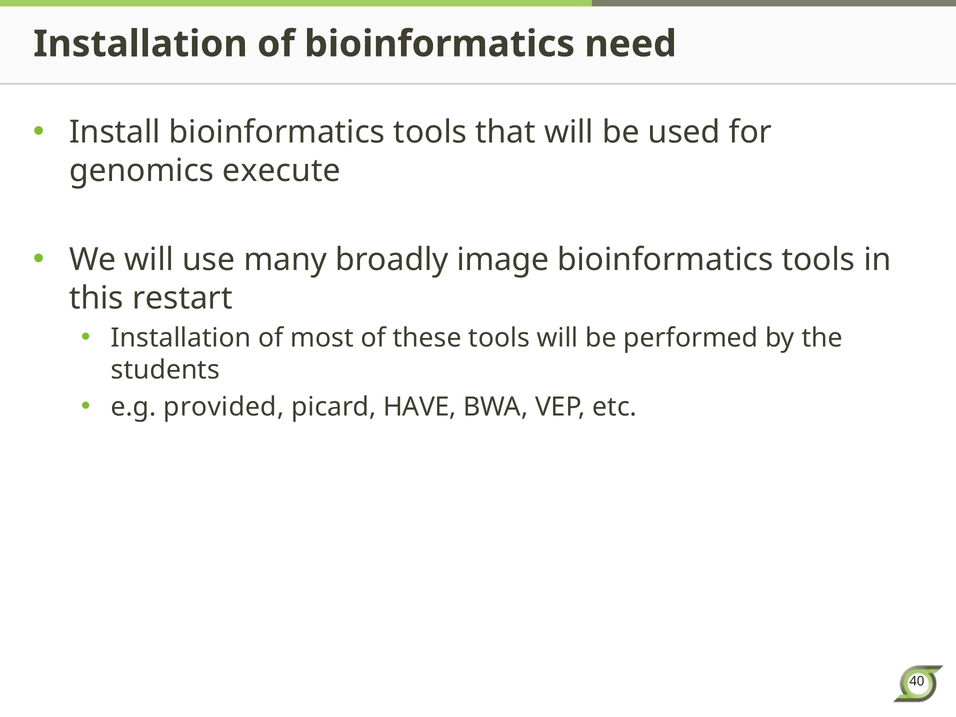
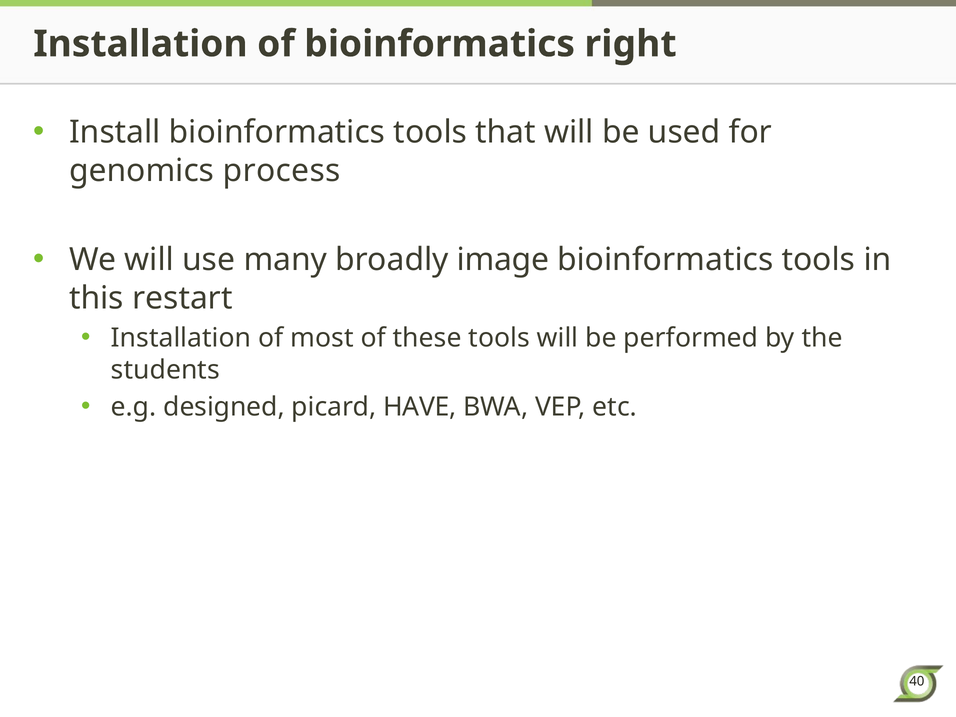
need: need -> right (631, 44)
execute: execute -> process (282, 171)
provided: provided -> designed (224, 407)
